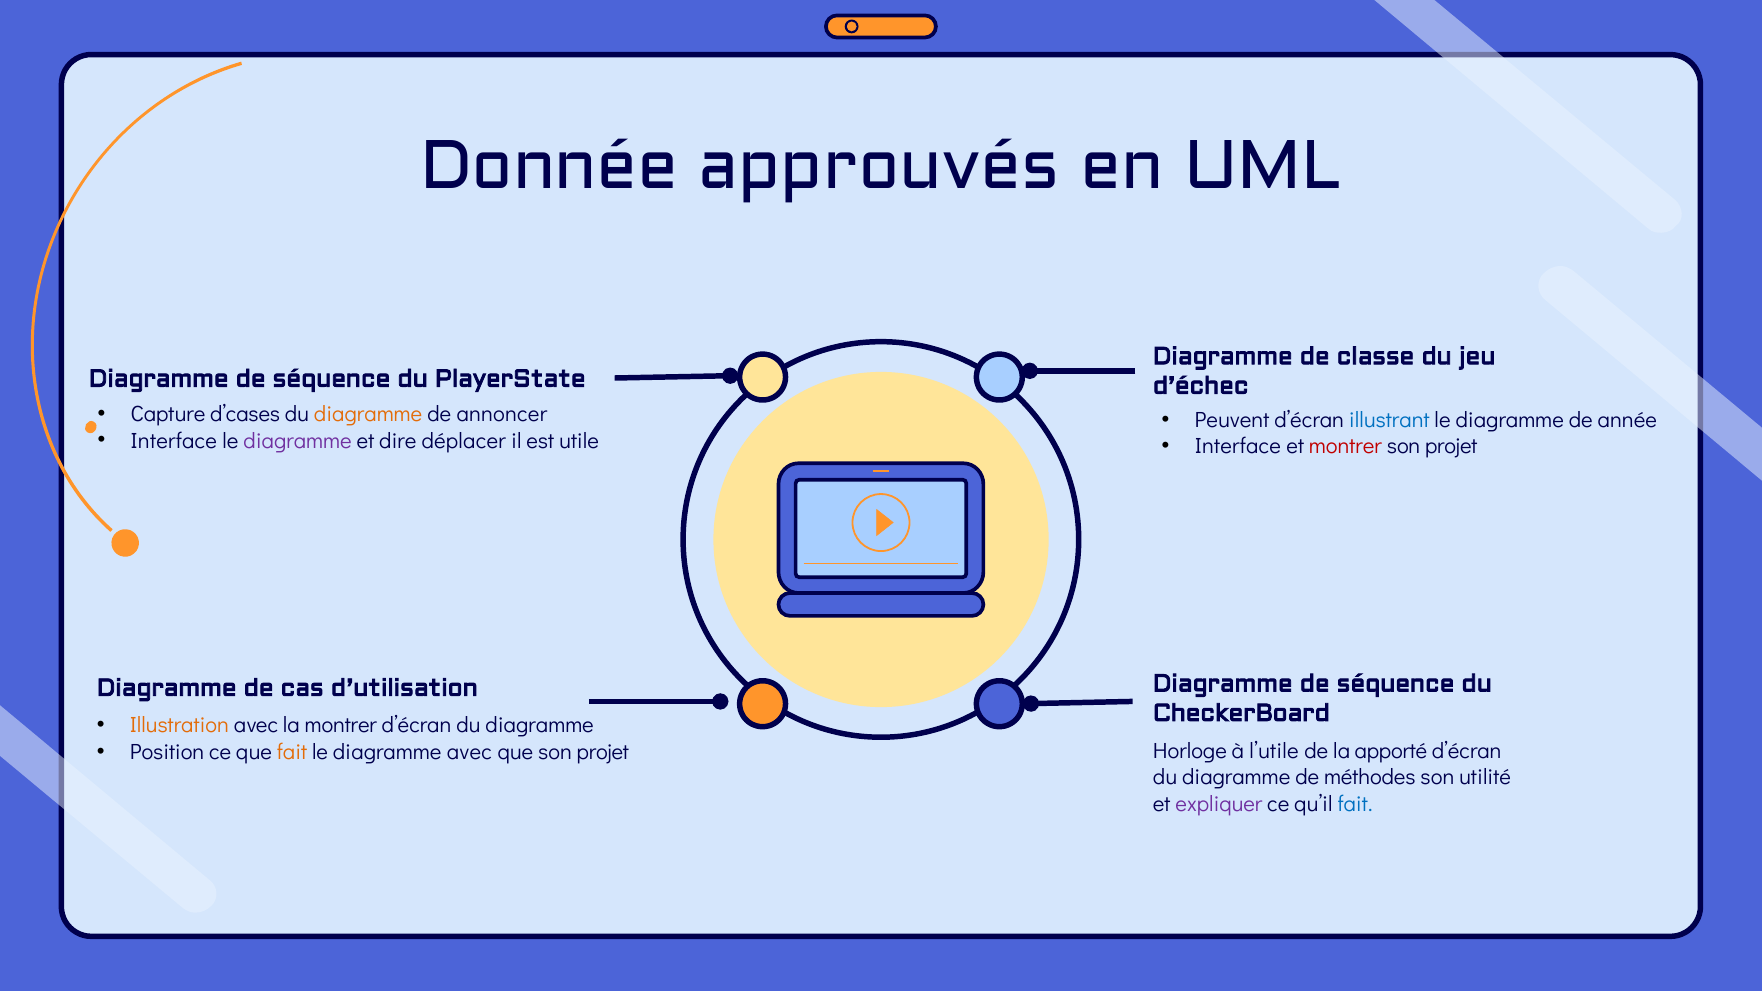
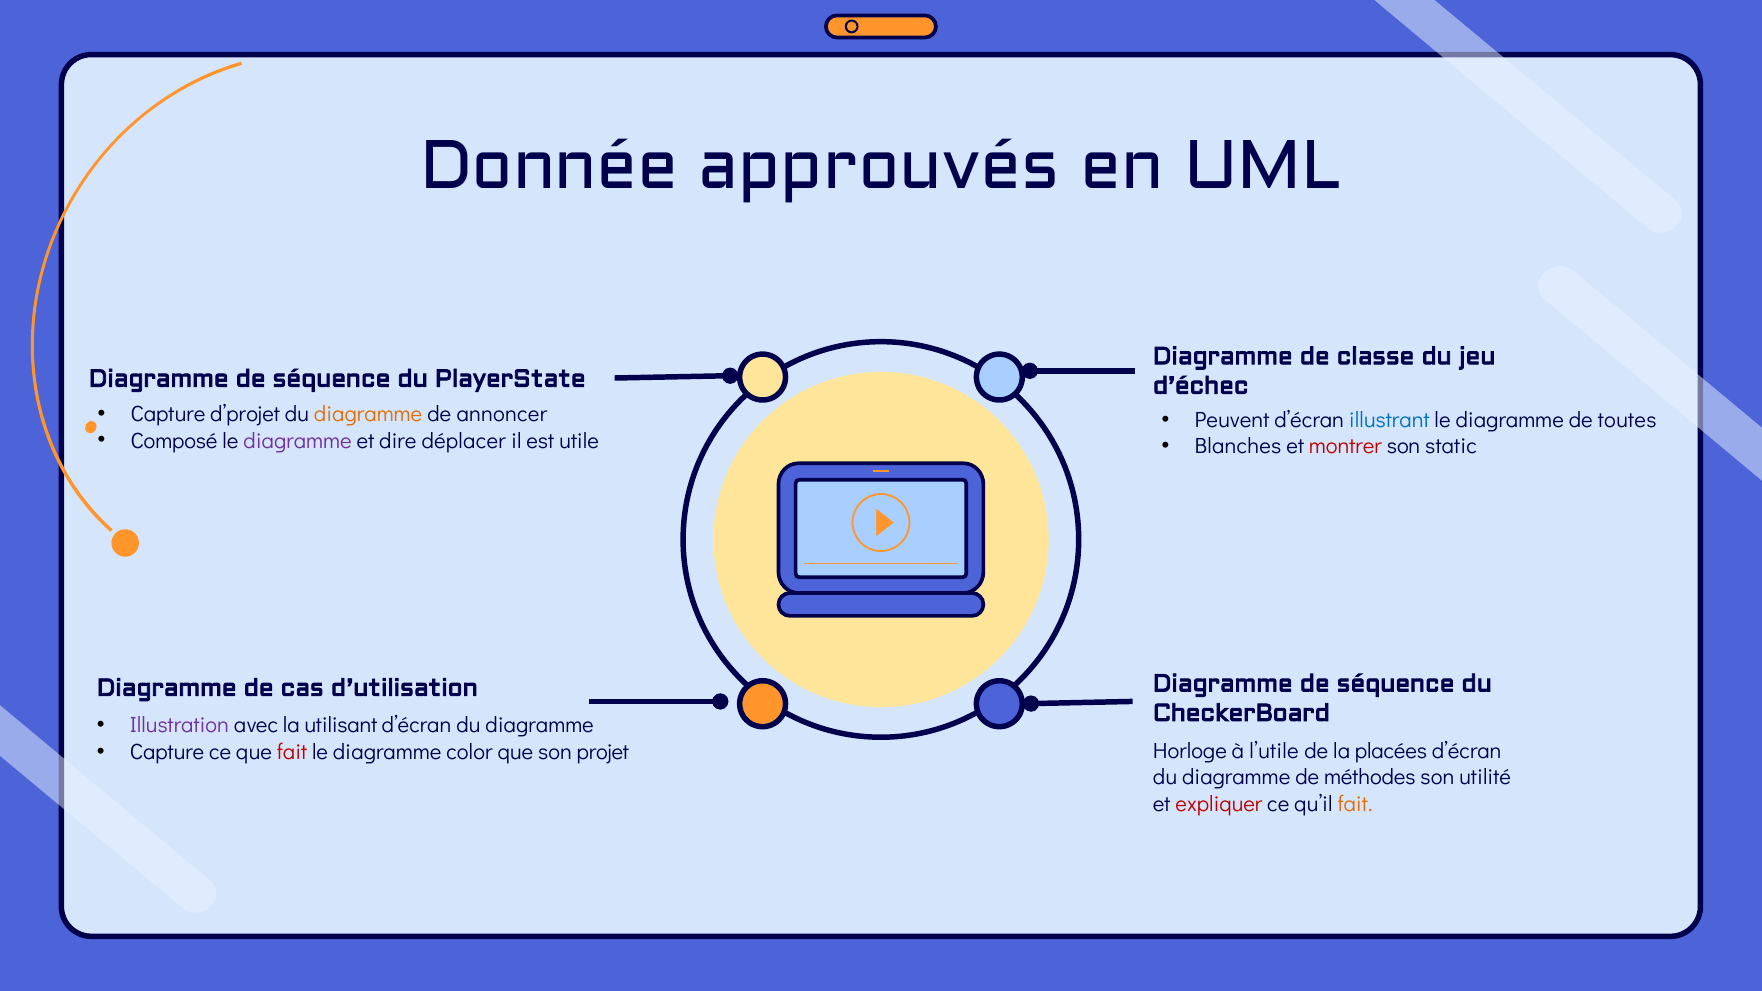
d’cases: d’cases -> d’projet (245, 414)
année: année -> toutes (1627, 420)
Interface: Interface -> Composé (174, 441)
Interface: Interface -> Blanches (1238, 447)
projet: projet -> static (1451, 447)
Illustration colour: orange -> purple (179, 726)
la montrer: montrer -> utilisant (341, 726)
Position: Position -> Capture (167, 752)
fait colour: orange -> red (292, 752)
diagramme avec: avec -> color (469, 752)
apporté: apporté -> placées (1391, 751)
expliquer colour: purple -> red (1219, 804)
fait colour: blue -> orange (1355, 804)
